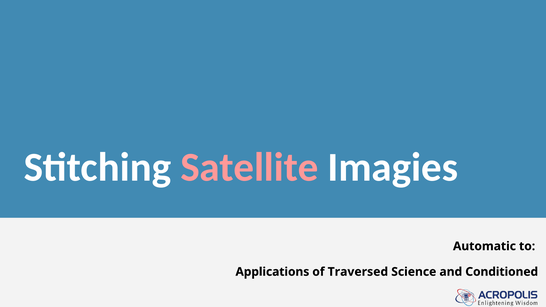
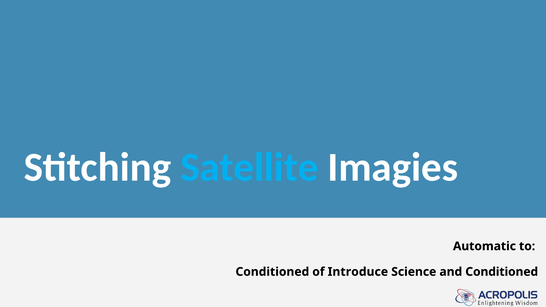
Satellite colour: pink -> light blue (249, 167)
Applications: Applications -> Conditioned (272, 272)
Traversed: Traversed -> Introduce (358, 272)
